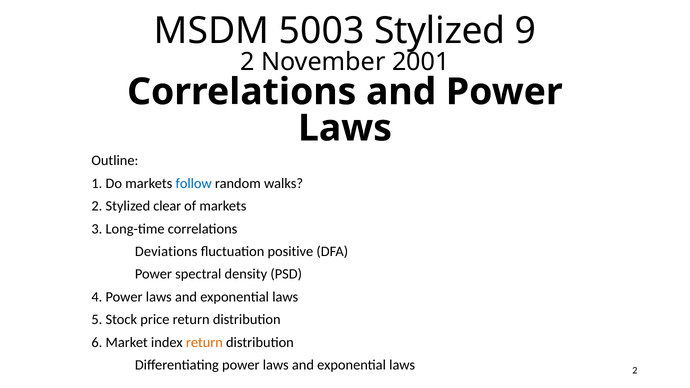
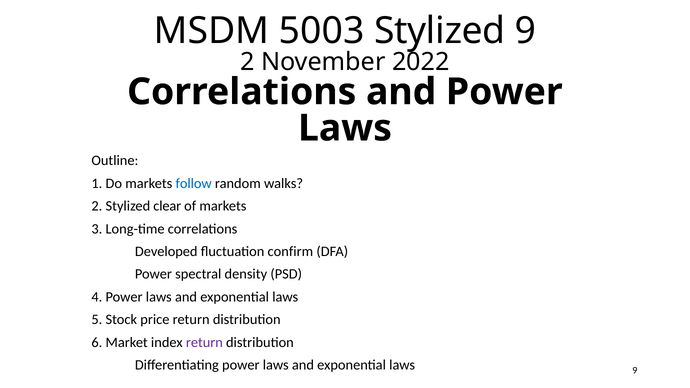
2001: 2001 -> 2022 (421, 62)
Deviations: Deviations -> Developed (166, 252)
positive: positive -> confirm (290, 252)
return colour: orange -> purple (204, 342)
laws 2: 2 -> 9 (635, 371)
